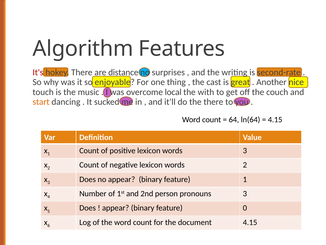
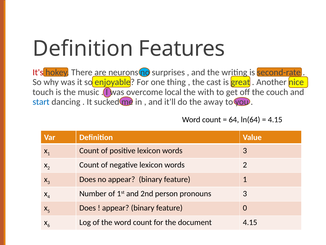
Algorithm: Algorithm -> Definition (83, 49)
distance: distance -> neurons (123, 72)
start colour: orange -> blue (41, 102)
the there: there -> away (213, 102)
